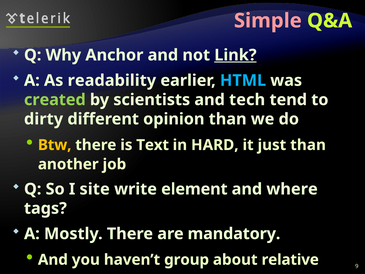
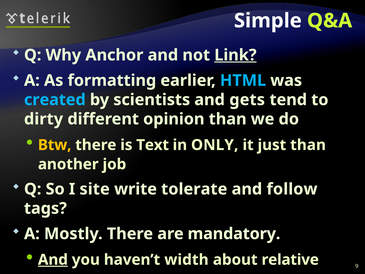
Simple colour: pink -> white (268, 21)
readability: readability -> formatting (112, 80)
created colour: light green -> light blue (55, 100)
tech: tech -> gets (247, 100)
HARD: HARD -> ONLY (215, 145)
element: element -> tolerate (194, 189)
where: where -> follow (292, 189)
And underline: none -> present (53, 259)
group: group -> width (186, 259)
